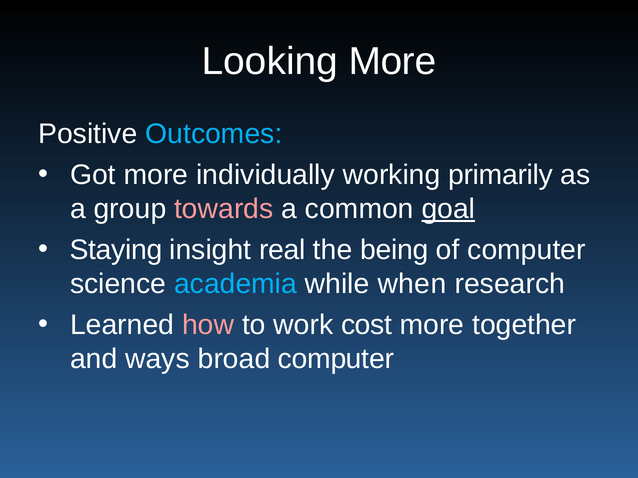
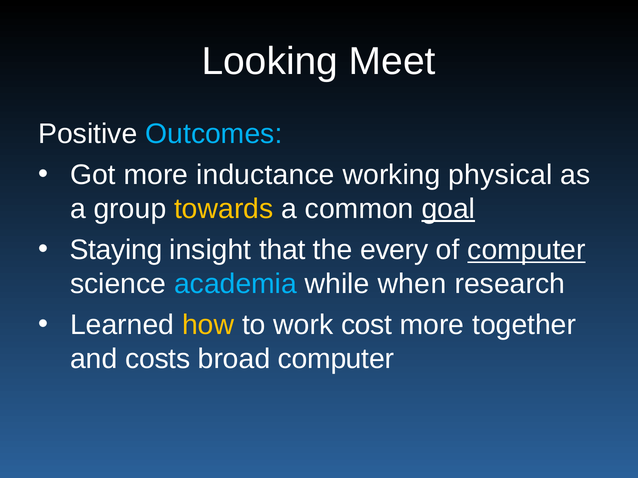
Looking More: More -> Meet (392, 61)
individually: individually -> inductance (265, 175)
primarily: primarily -> physical (500, 175)
towards colour: pink -> yellow (224, 209)
real: real -> that (282, 250)
being: being -> every (394, 250)
computer underline: none -> present (526, 250)
how colour: pink -> yellow (208, 325)
ways: ways -> costs (158, 359)
